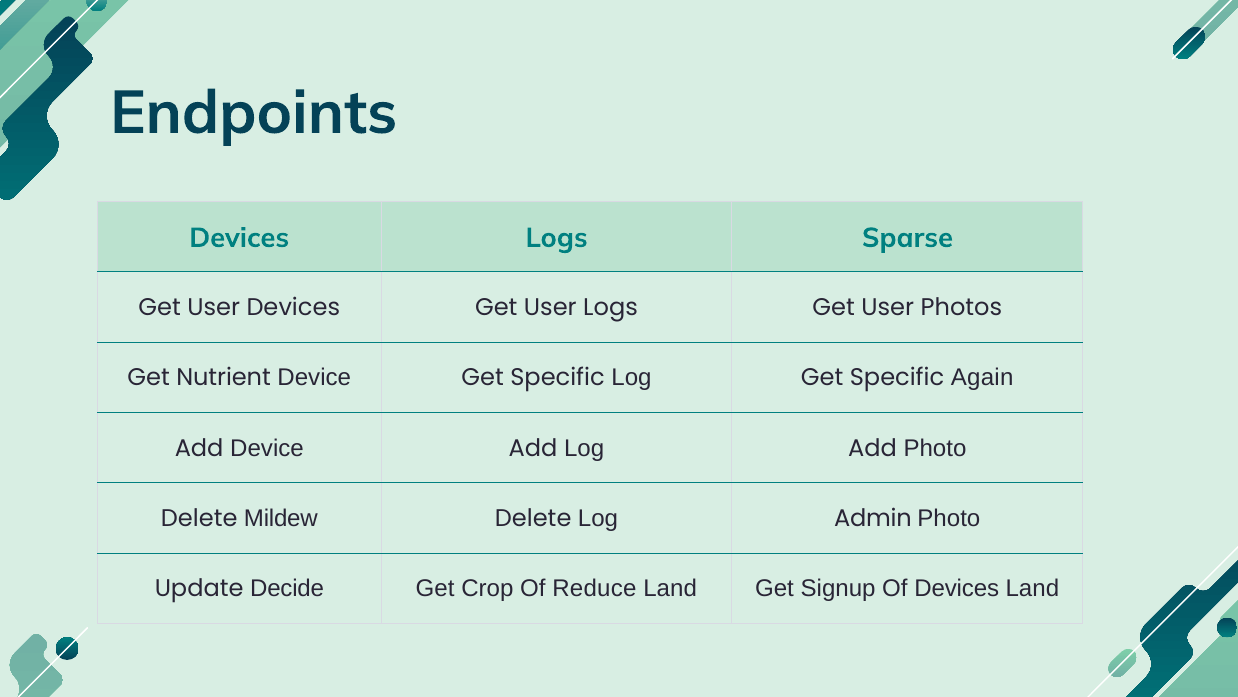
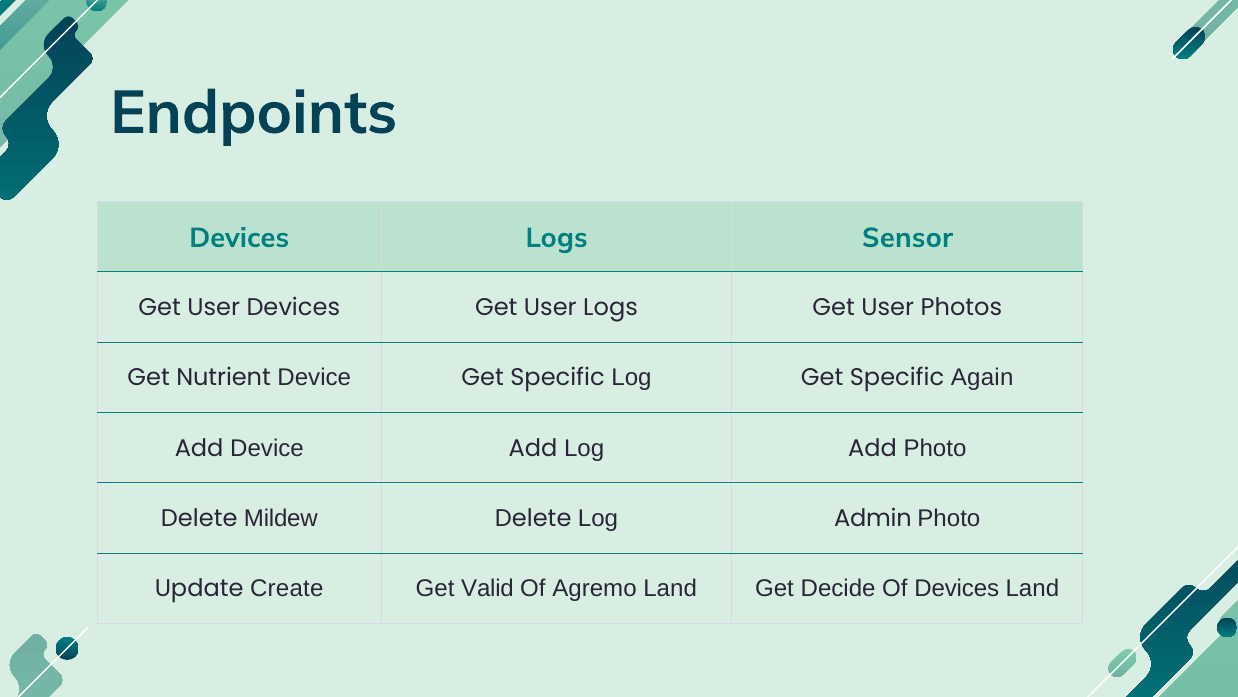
Sparse: Sparse -> Sensor (907, 238)
Decide: Decide -> Create (287, 588)
Crop: Crop -> Valid (487, 588)
Reduce: Reduce -> Agremo (594, 588)
Signup: Signup -> Decide (838, 588)
